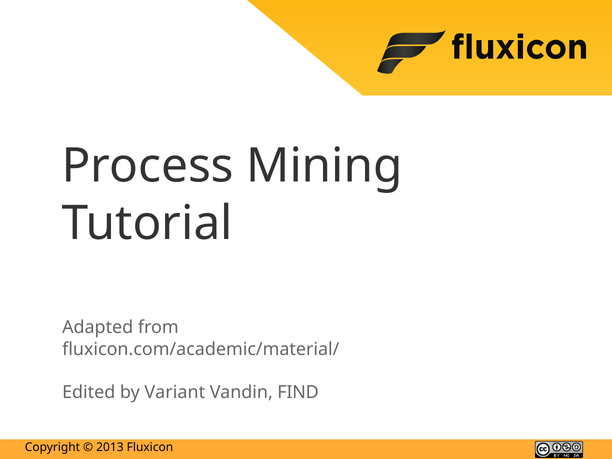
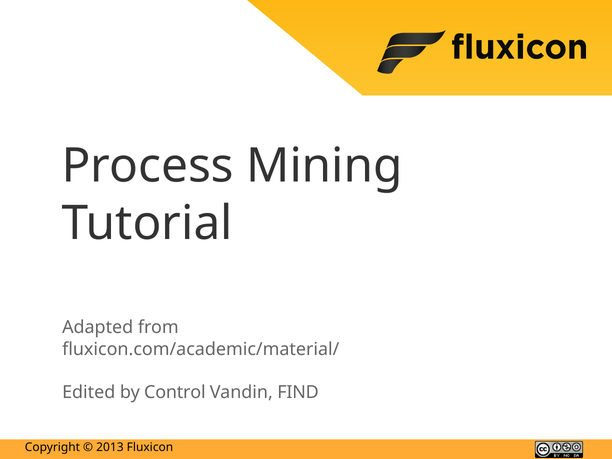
Variant: Variant -> Control (175, 392)
